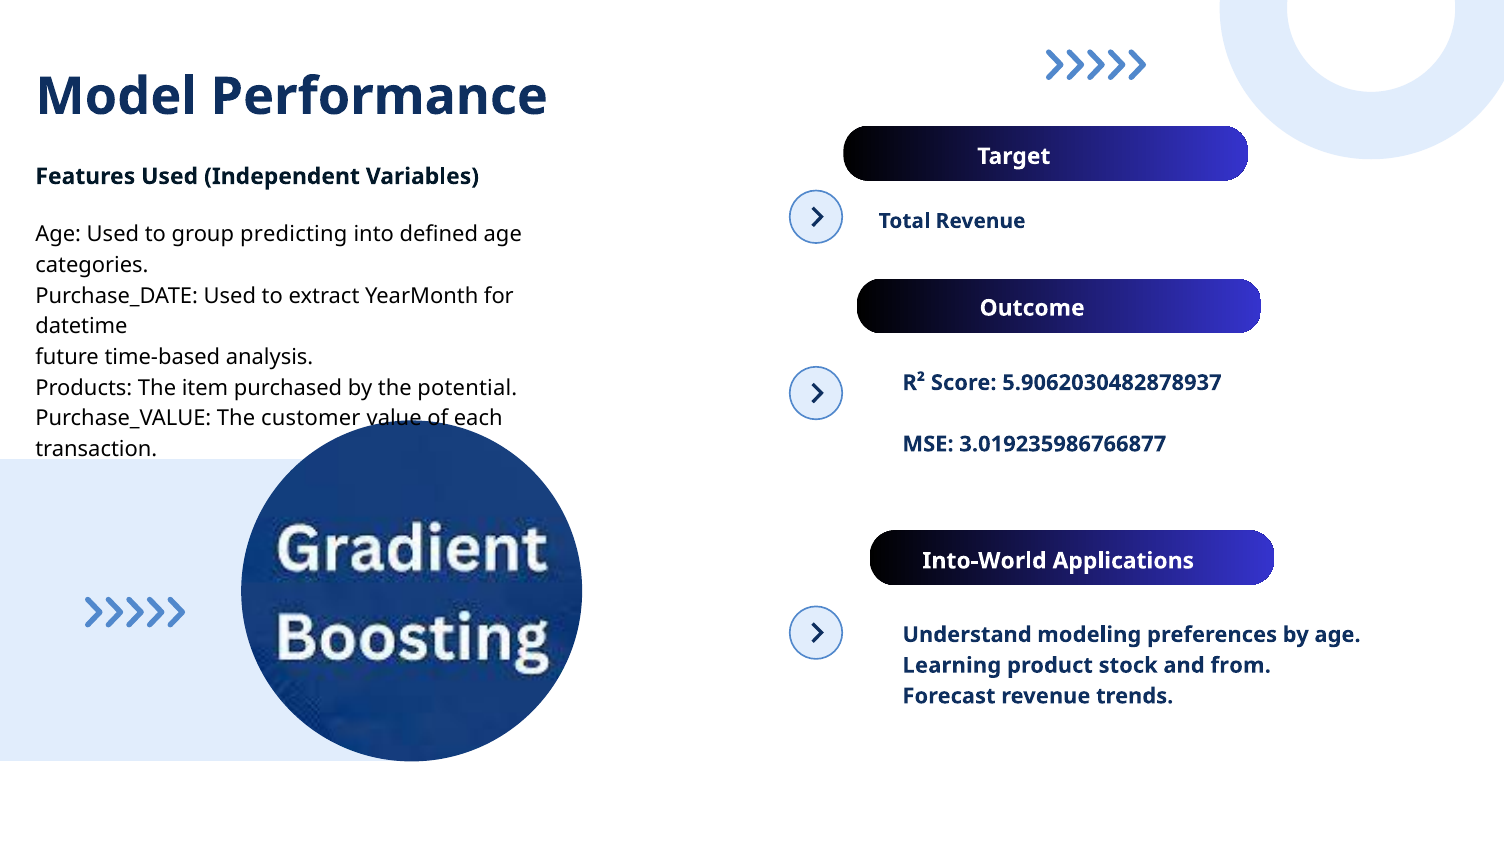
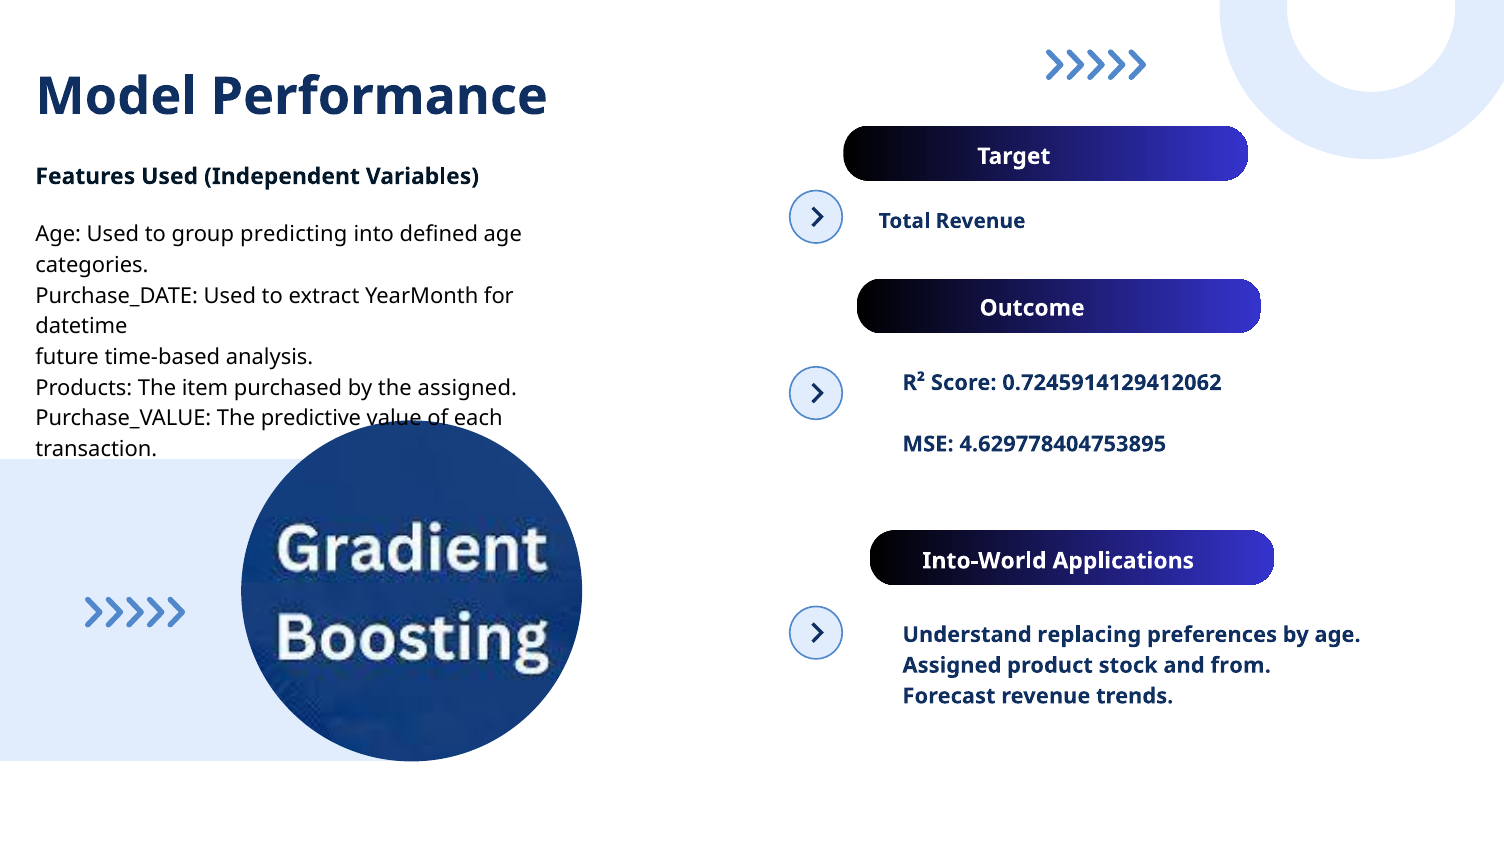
5.9062030482878937: 5.9062030482878937 -> 0.7245914129412062 (1112, 383)
the potential: potential -> assigned (467, 388)
customer: customer -> predictive (311, 419)
3.019235986766877: 3.019235986766877 -> 4.629778404753895 (1063, 444)
modeling: modeling -> replacing (1089, 635)
Learning: Learning -> Assigned (952, 665)
